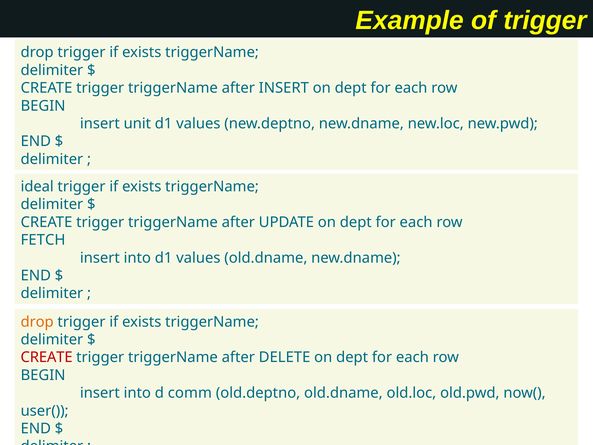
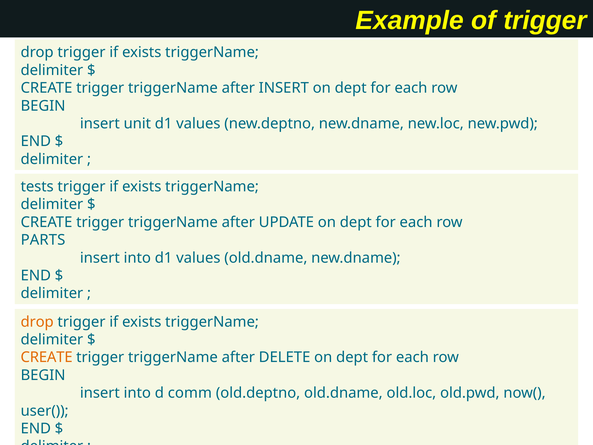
ideal: ideal -> tests (37, 187)
FETCH: FETCH -> PARTS (43, 240)
CREATE colour: red -> orange (47, 357)
